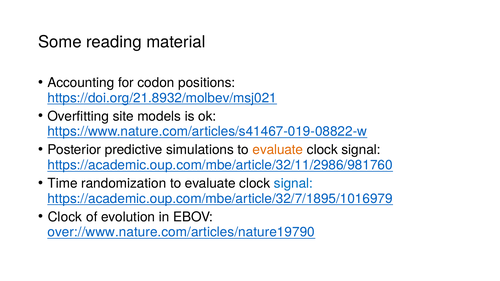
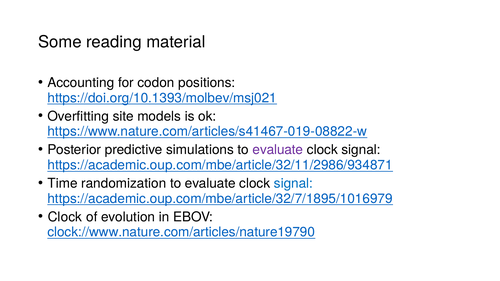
https://doi.org/21.8932/molbev/msj021: https://doi.org/21.8932/molbev/msj021 -> https://doi.org/10.1393/molbev/msj021 (162, 98)
evaluate colour: orange -> purple (278, 150)
https://academic.oup.com/mbe/article/32/11/2986/981760: https://academic.oup.com/mbe/article/32/11/2986/981760 -> https://academic.oup.com/mbe/article/32/11/2986/934871 (220, 165)
over://www.nature.com/articles/nature19790: over://www.nature.com/articles/nature19790 -> clock://www.nature.com/articles/nature19790 (181, 232)
